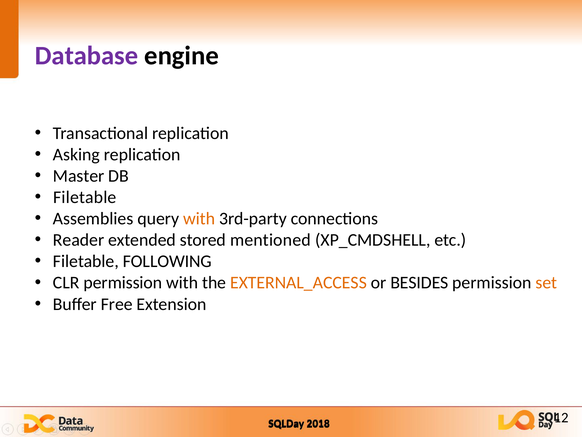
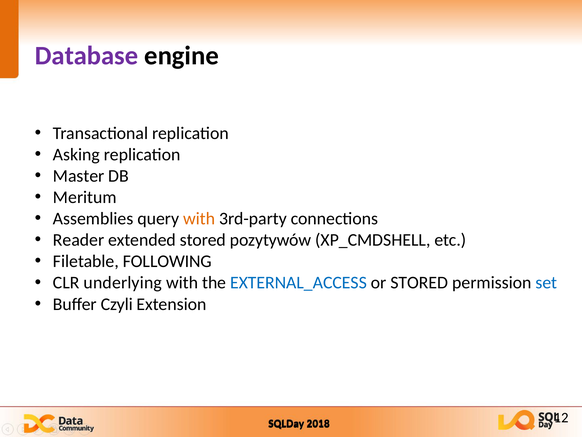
Filetable: Filetable -> Meritum (85, 197)
mentioned: mentioned -> pozytywów (271, 240)
CLR permission: permission -> underlying (123, 282)
EXTERNAL_ACCESS colour: orange -> blue (298, 282)
or BESIDES: BESIDES -> STORED (419, 282)
set colour: orange -> blue (546, 282)
Free: Free -> Czyli (117, 304)
